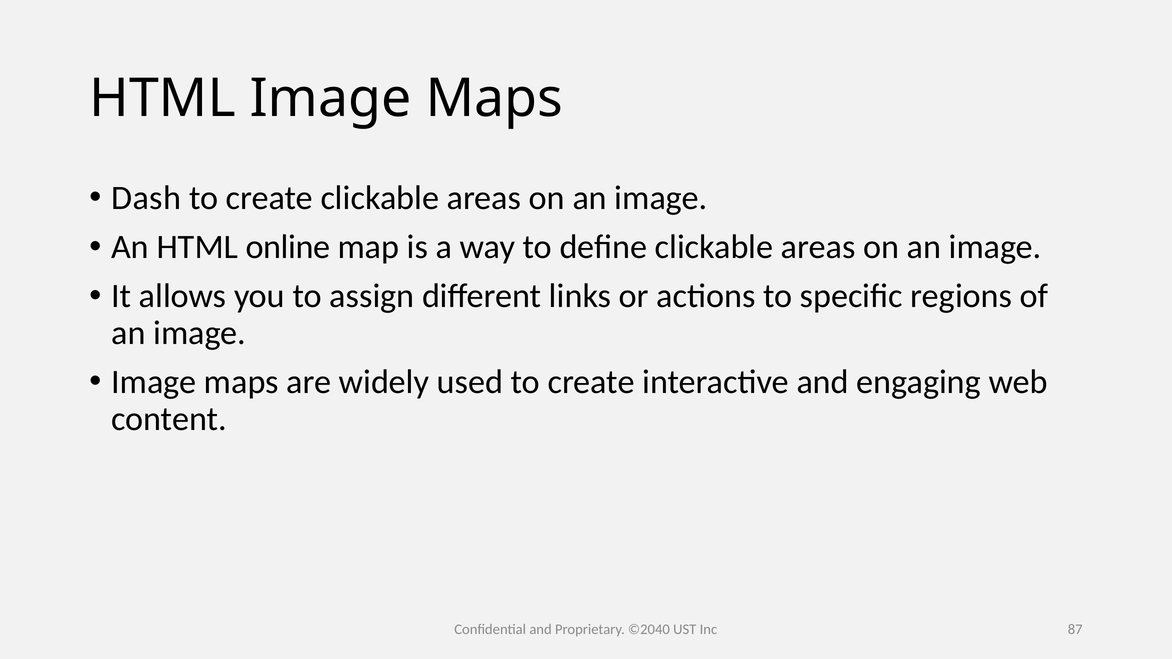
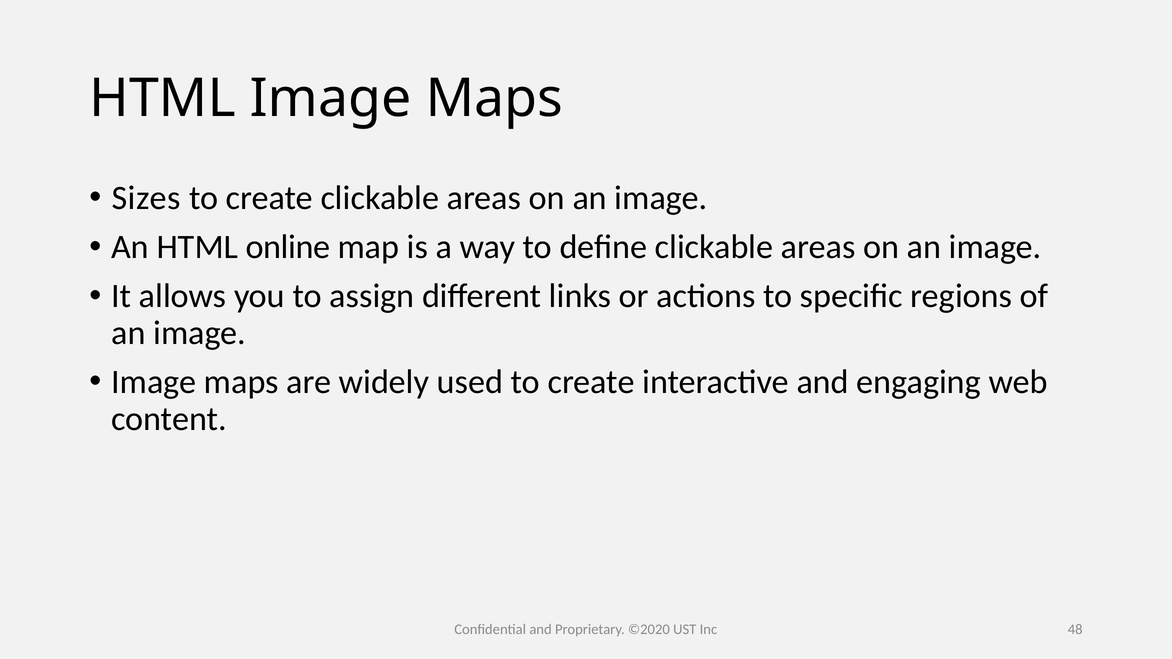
Dash: Dash -> Sizes (146, 198)
©2040: ©2040 -> ©2020 (649, 629)
87: 87 -> 48 (1075, 629)
